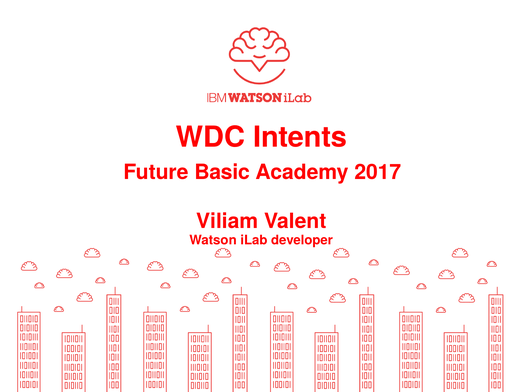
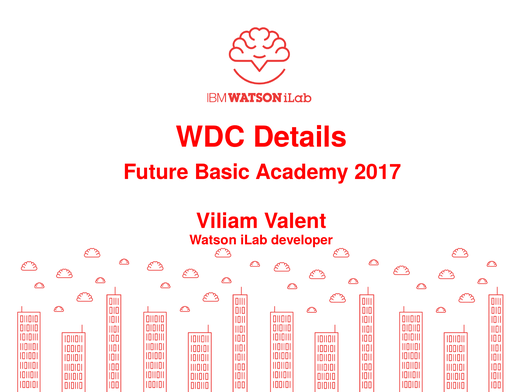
Intents: Intents -> Details (300, 137)
